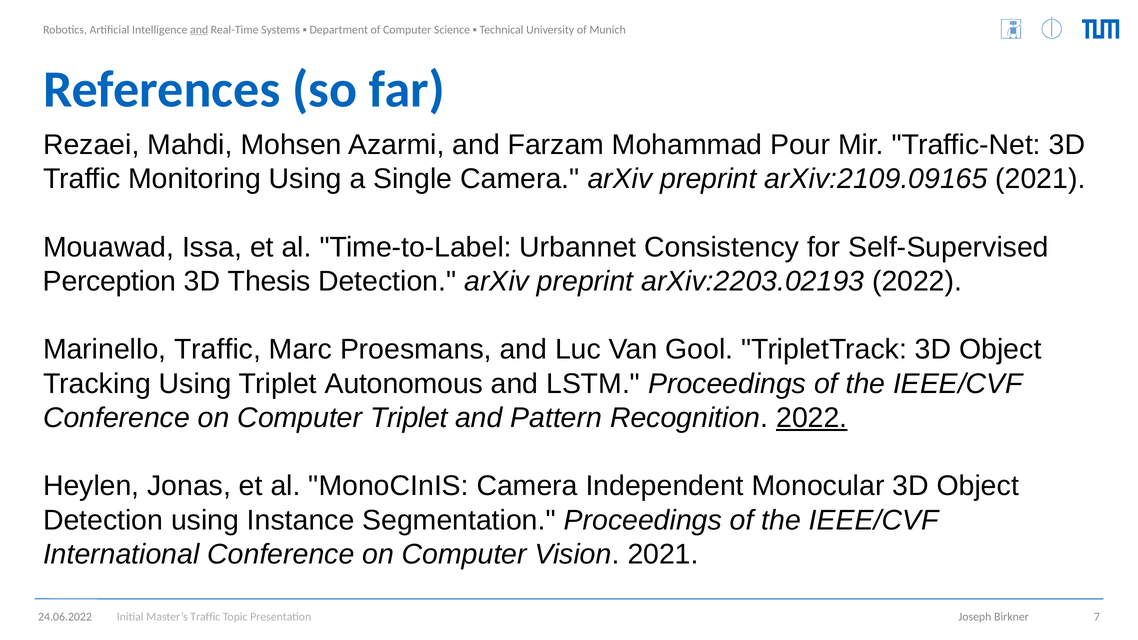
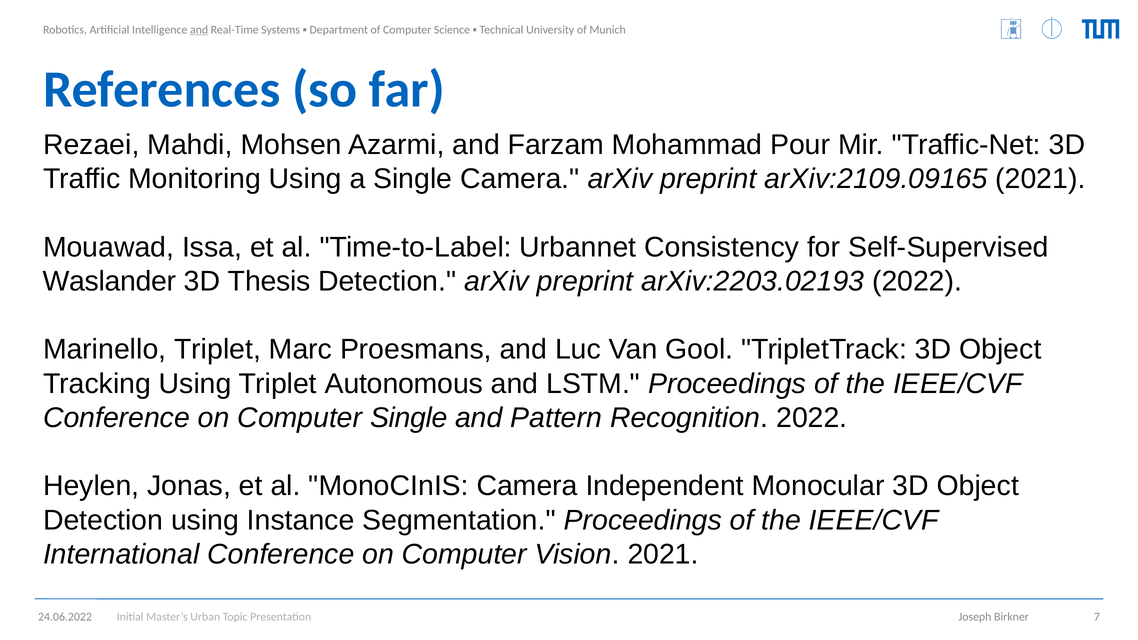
Perception: Perception -> Waslander (110, 281)
Marinello Traffic: Traffic -> Triplet (218, 350)
Computer Triplet: Triplet -> Single (409, 418)
2022 underline: present -> none (812, 418)
Master’s Traffic: Traffic -> Urban (205, 617)
